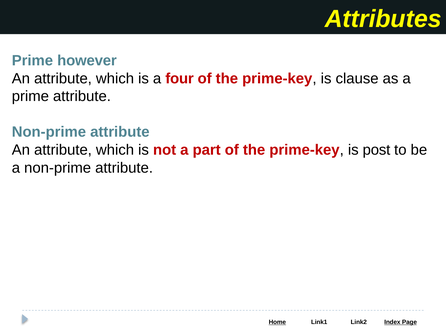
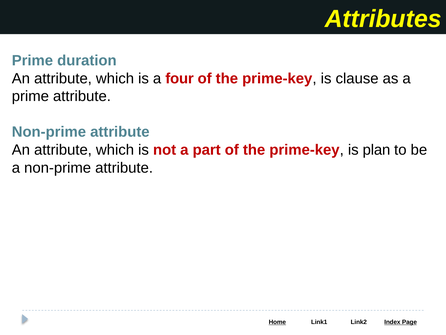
however: however -> duration (87, 60)
post: post -> plan (376, 150)
